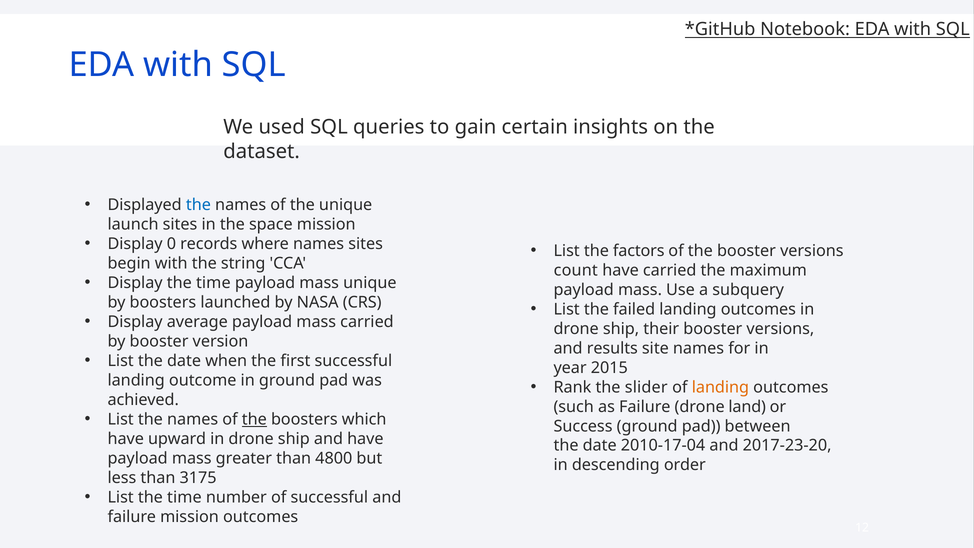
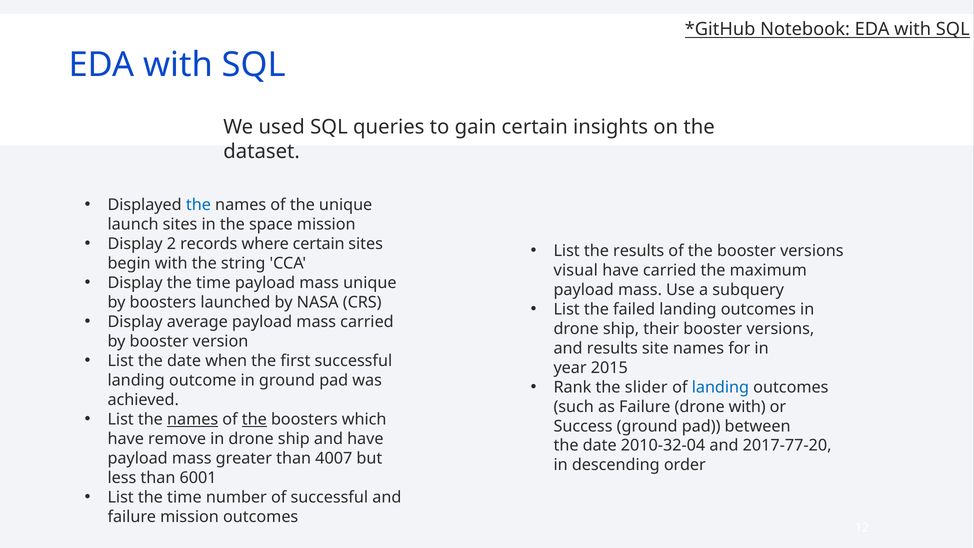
0: 0 -> 2 (171, 244)
where names: names -> certain (319, 244)
the factors: factors -> results (639, 251)
count: count -> visual (576, 270)
landing colour: orange -> blue (720, 387)
drone land: land -> with (747, 407)
names underline: none -> present (193, 419)
upward: upward -> remove (177, 439)
2010-17-04: 2010-17-04 -> 2010-32-04 (663, 446)
2017-23-20: 2017-23-20 -> 2017-77-20 (787, 446)
4800: 4800 -> 4007 (334, 458)
3175: 3175 -> 6001 (198, 478)
